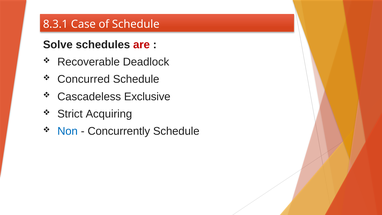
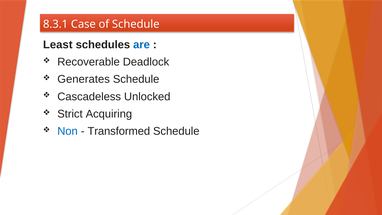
Solve: Solve -> Least (58, 45)
are colour: red -> blue (142, 45)
Concurred: Concurred -> Generates (84, 79)
Exclusive: Exclusive -> Unlocked (147, 97)
Concurrently: Concurrently -> Transformed (119, 131)
